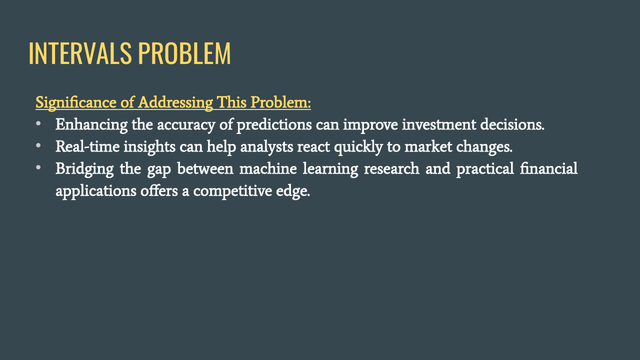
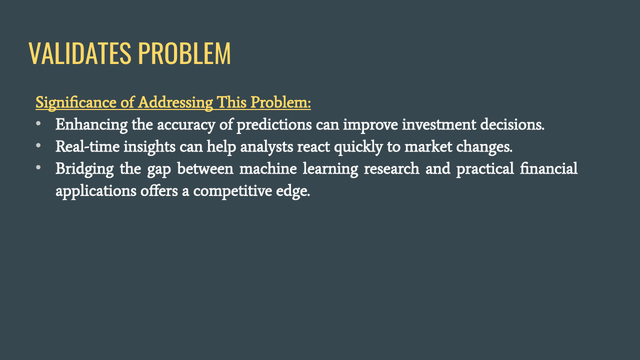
INTERVALS: INTERVALS -> VALIDATES (80, 55)
